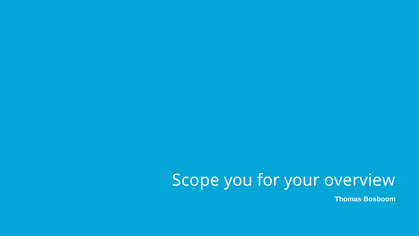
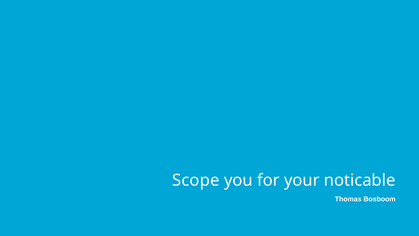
overview: overview -> noticable (360, 180)
